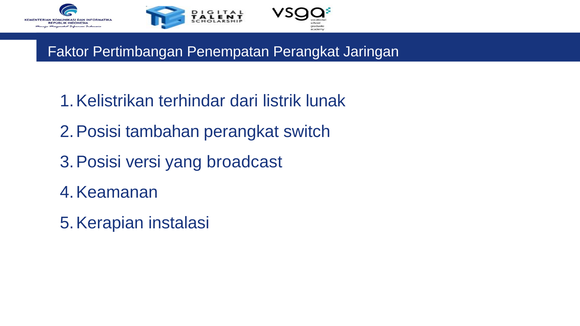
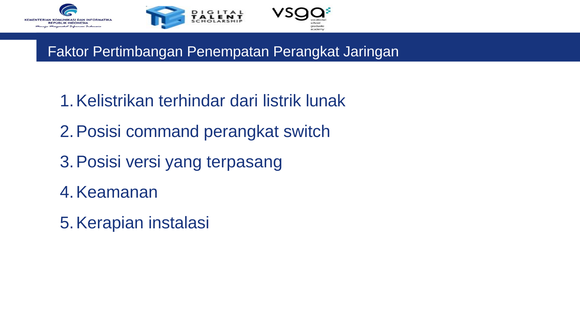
tambahan: tambahan -> command (163, 132)
broadcast: broadcast -> terpasang (244, 162)
